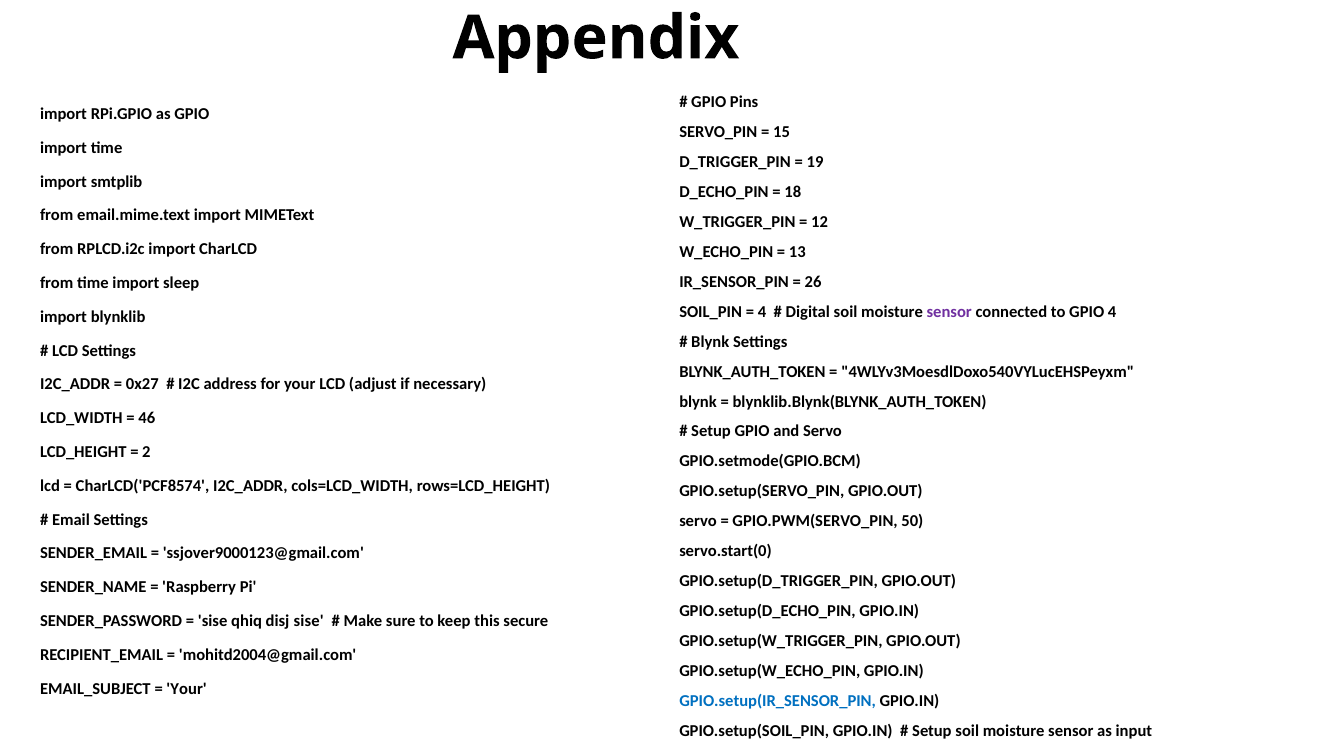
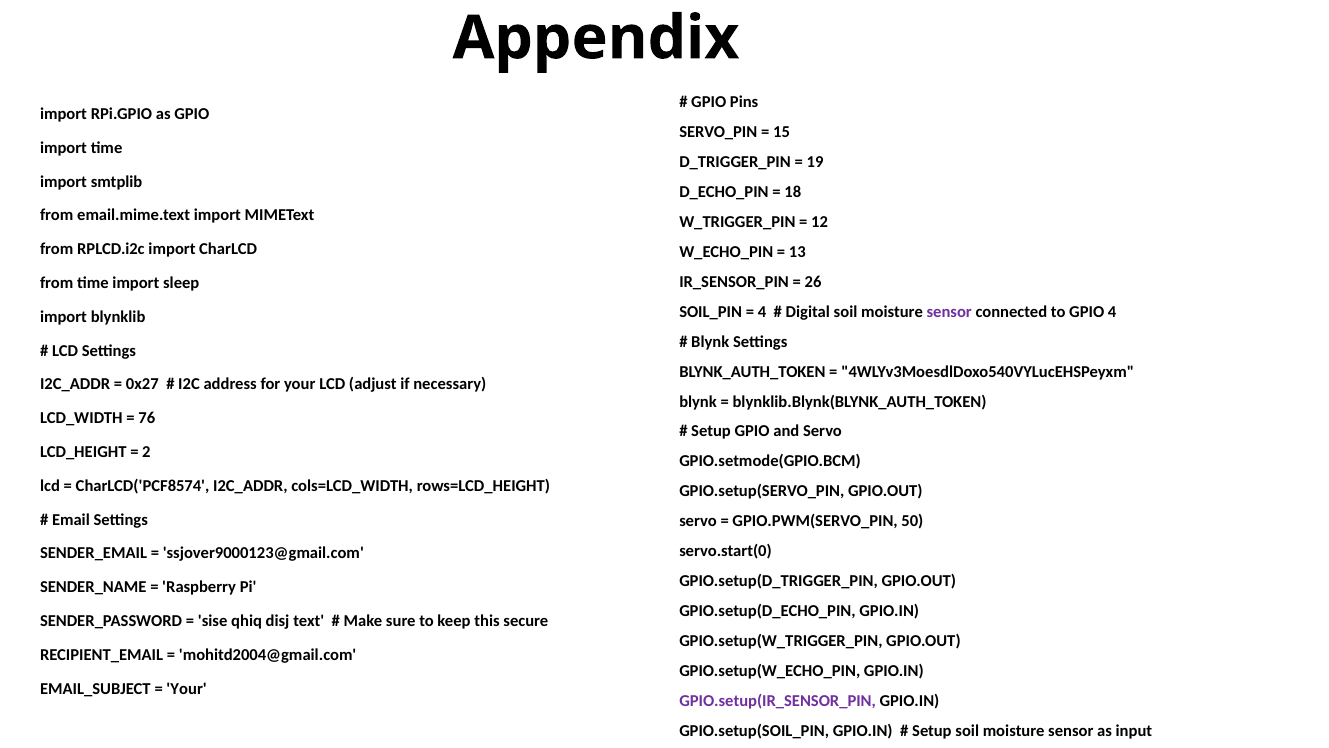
46: 46 -> 76 (147, 418)
disj sise: sise -> text (309, 621)
GPIO.setup(IR_SENSOR_PIN colour: blue -> purple (778, 700)
